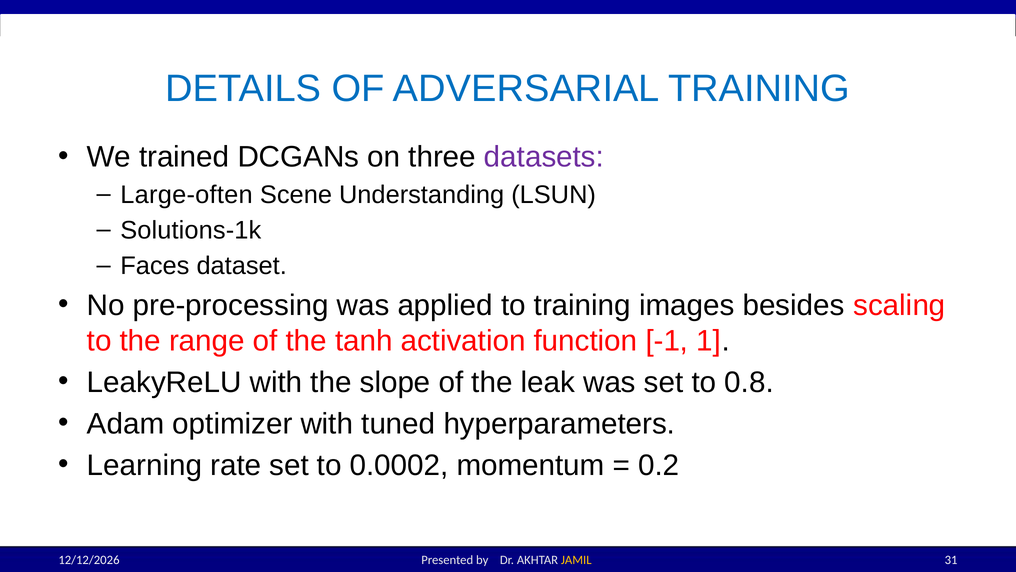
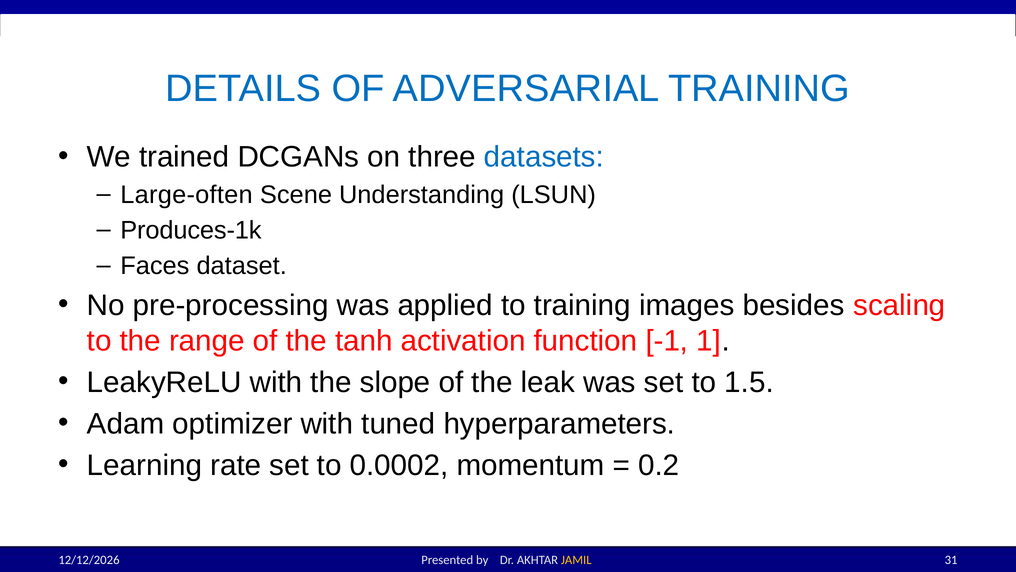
datasets colour: purple -> blue (544, 157)
Solutions-1k: Solutions-1k -> Produces-1k (191, 230)
0.8: 0.8 -> 1.5 (749, 382)
